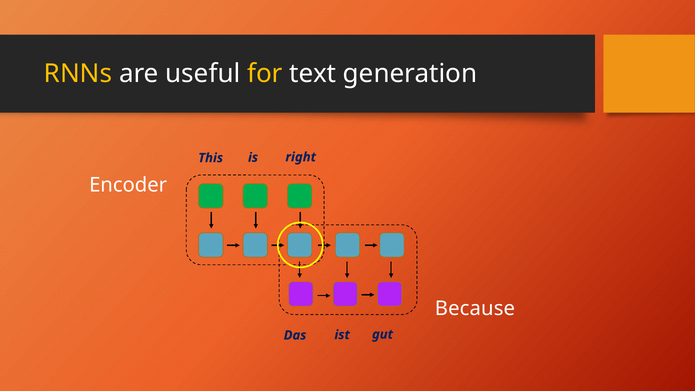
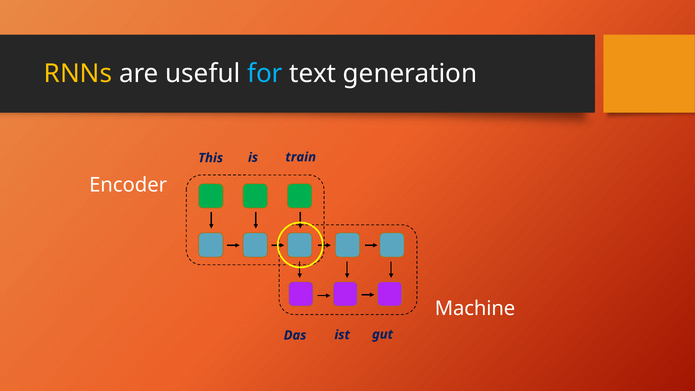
for colour: yellow -> light blue (265, 74)
right: right -> train (301, 157)
Because: Because -> Machine (475, 309)
